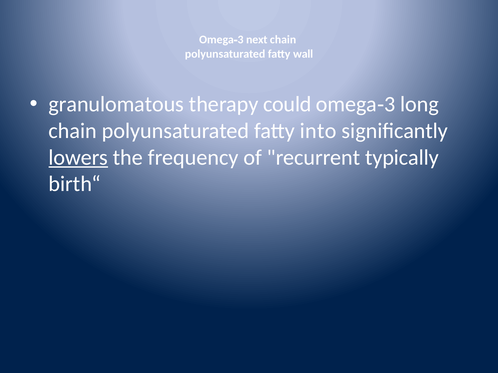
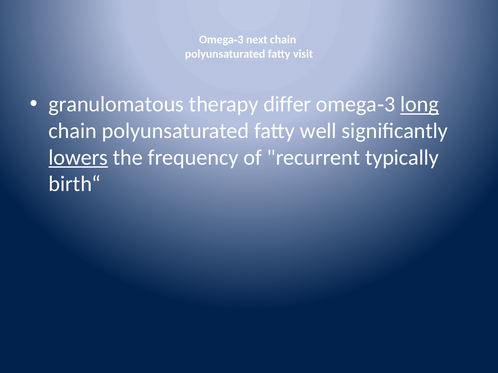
wall: wall -> visit (303, 54)
could: could -> differ (287, 104)
long underline: none -> present (420, 104)
into: into -> well (318, 131)
